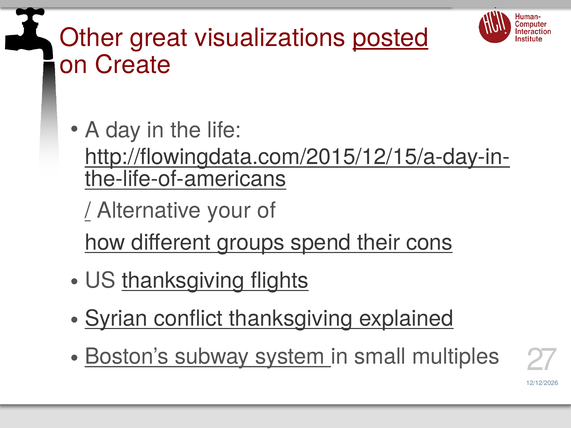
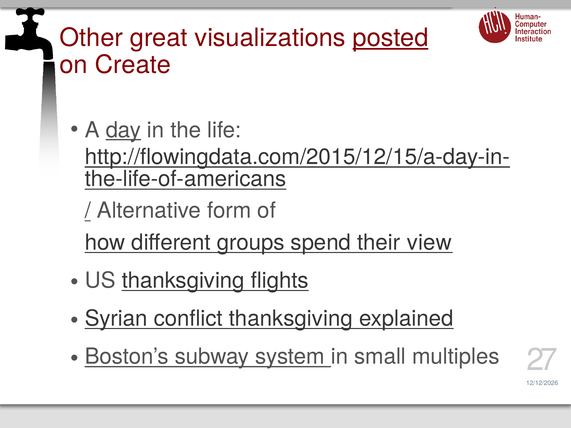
day underline: none -> present (123, 130)
your: your -> form (229, 211)
cons: cons -> view (429, 242)
